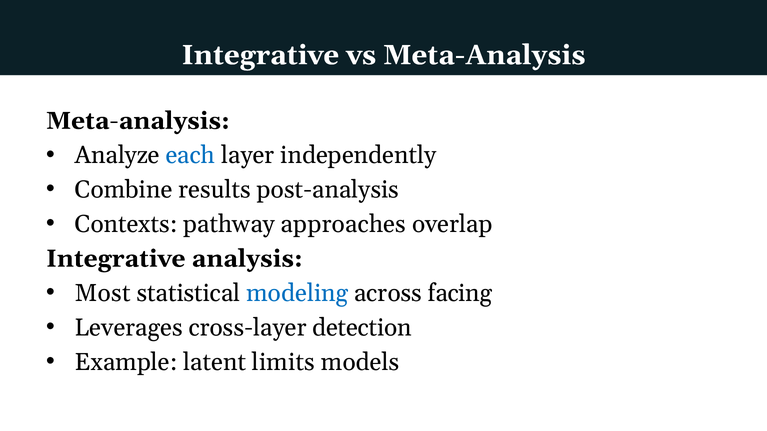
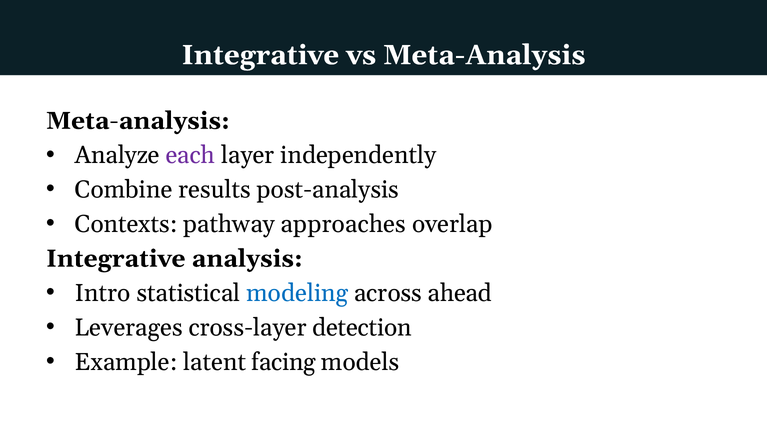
each colour: blue -> purple (190, 155)
Most: Most -> Intro (103, 293)
facing: facing -> ahead (460, 293)
limits: limits -> facing (284, 362)
